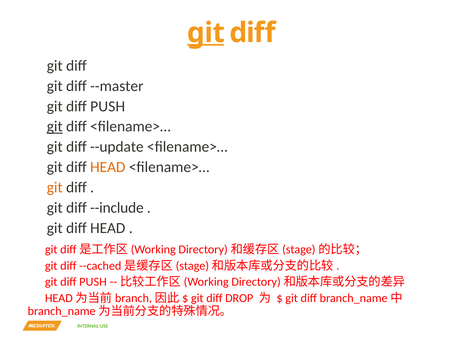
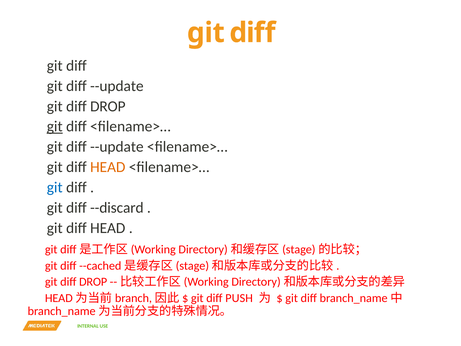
git underline: present -> none (206, 33)
--master: --master -> --update (117, 86)
PUSH: PUSH -> DROP (108, 106)
git colour: orange -> blue (55, 187)
--include: --include -> --discard (117, 208)
PUSH: PUSH -> DROP (93, 282)
DROP: DROP -> PUSH (239, 298)
